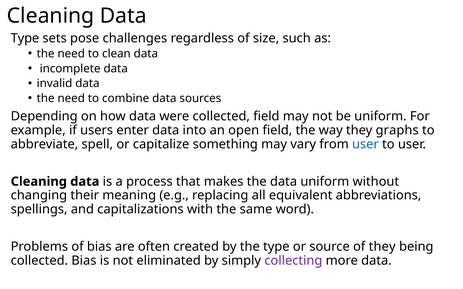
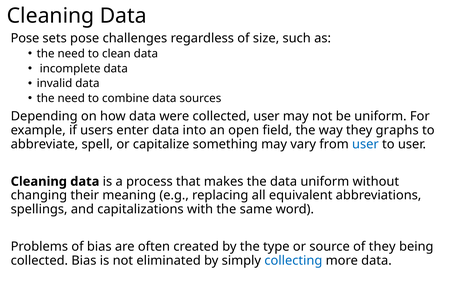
Type: Type -> Pose (25, 38)
collected field: field -> user (266, 117)
collecting colour: purple -> blue (293, 261)
